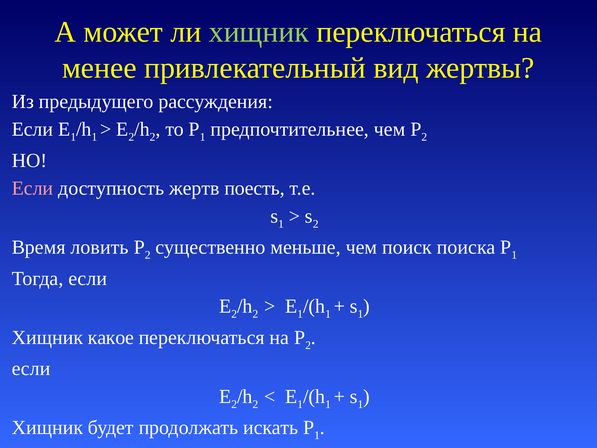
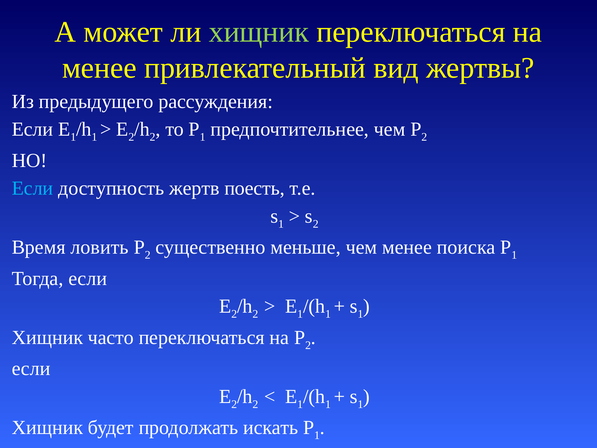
Если colour: pink -> light blue (33, 188)
чем поиск: поиск -> менее (407, 247)
какое: какое -> часто (111, 337)
